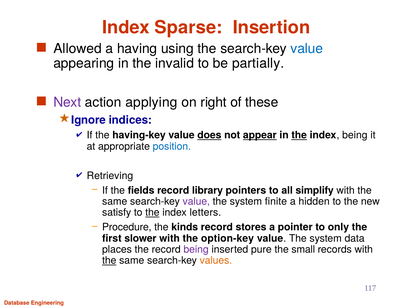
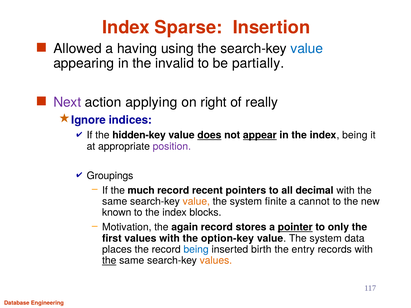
these: these -> really (262, 102)
having-key: having-key -> hidden-key (139, 135)
the underline: present -> none (299, 135)
position colour: blue -> purple (172, 146)
Retrieving: Retrieving -> Groupings (110, 176)
fields: fields -> much (141, 191)
library: library -> recent (207, 191)
simplify: simplify -> decimal (315, 191)
value colour: purple -> orange (196, 202)
hidden: hidden -> cannot (314, 202)
satisfy: satisfy -> known (117, 213)
the underline: present -> none (152, 213)
letters: letters -> blocks (205, 213)
Procedure: Procedure -> Motivation (127, 227)
kinds: kinds -> again (185, 227)
pointer underline: none -> present (295, 227)
first slower: slower -> values (140, 239)
being colour: purple -> blue (196, 250)
pure: pure -> birth (261, 250)
small: small -> entry (303, 250)
